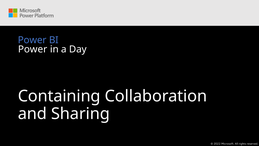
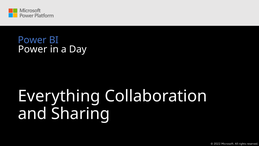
Containing: Containing -> Everything (59, 96)
